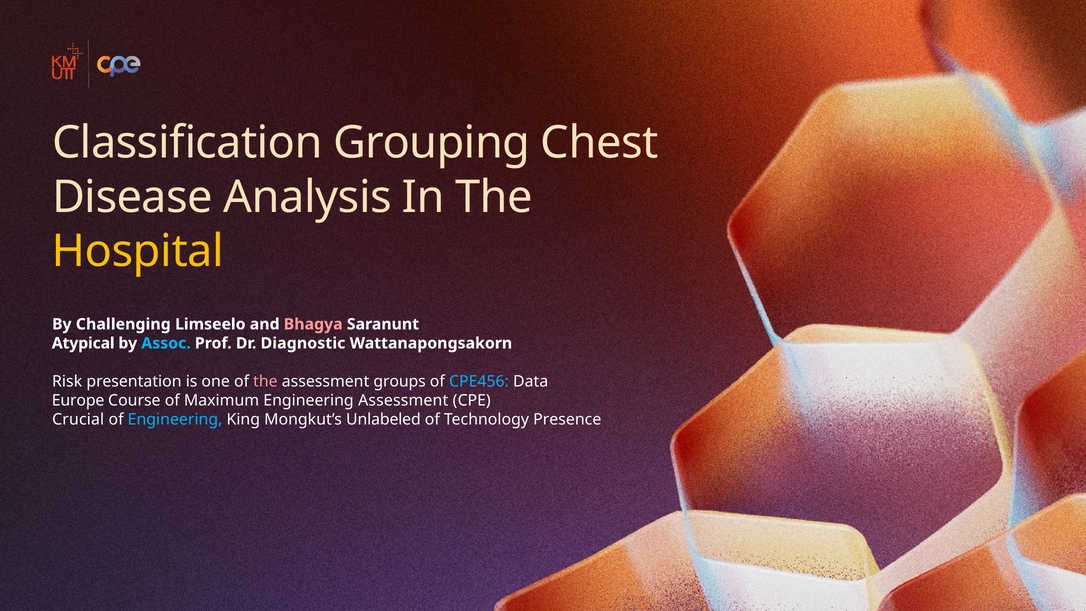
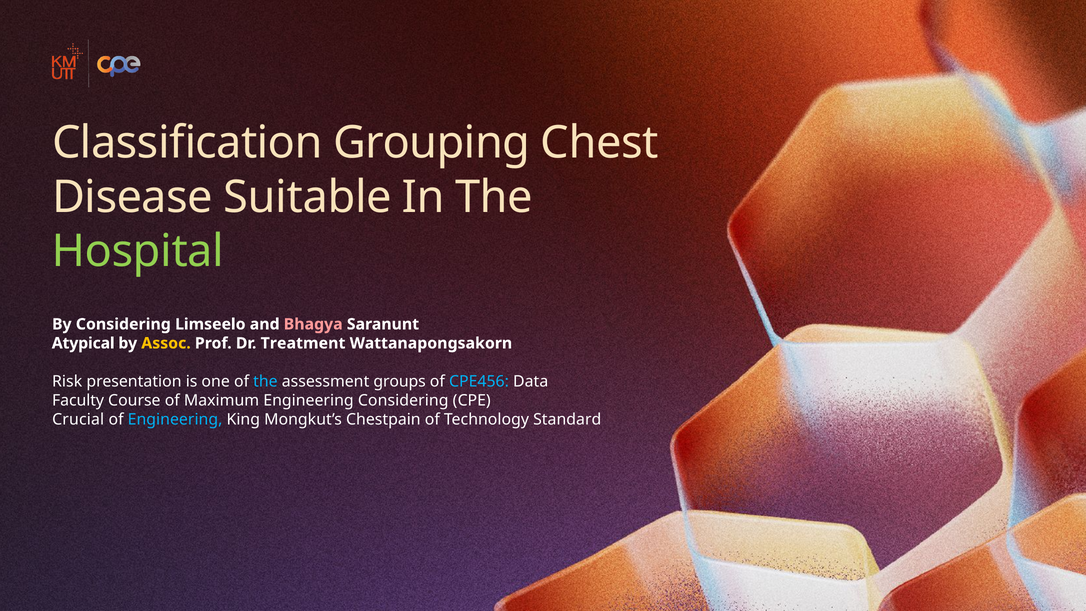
Analysis: Analysis -> Suitable (308, 197)
Hospital colour: yellow -> light green (138, 251)
By Challenging: Challenging -> Considering (123, 324)
Assoc colour: light blue -> yellow (166, 343)
Diagnostic: Diagnostic -> Treatment (303, 343)
the colour: pink -> light blue (265, 381)
Europe: Europe -> Faculty (78, 400)
Engineering Assessment: Assessment -> Considering (403, 400)
Unlabeled: Unlabeled -> Chestpain (383, 419)
Presence: Presence -> Standard (567, 419)
